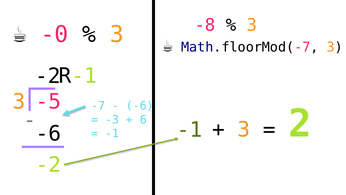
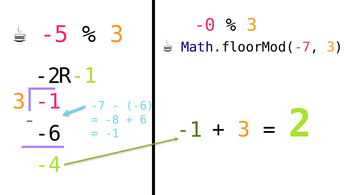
-0: -0 -> -5 (54, 34)
-8: -8 -> -0 (205, 25)
-5: -5 -> -1 (48, 102)
-3: -3 -> -8 (112, 119)
-2: -2 -> -4 (48, 164)
